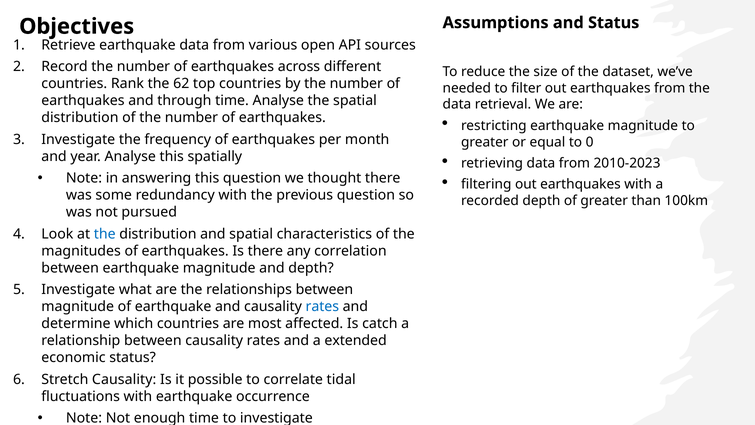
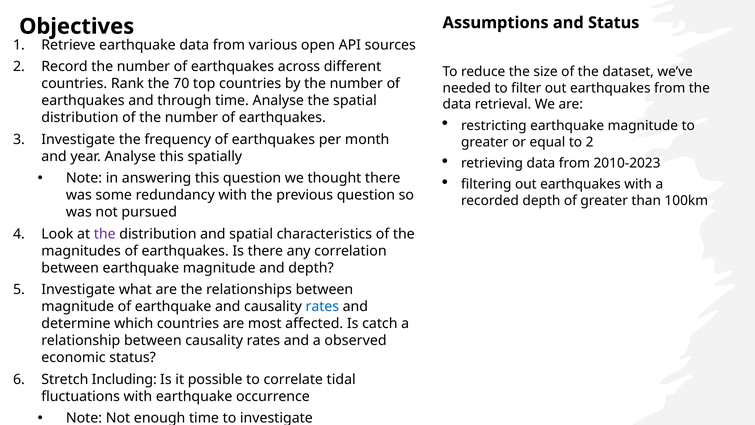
62: 62 -> 70 (181, 84)
to 0: 0 -> 2 (590, 142)
the colour: blue -> purple (105, 234)
extended: extended -> observed (356, 340)
Stretch Causality: Causality -> Including (124, 379)
